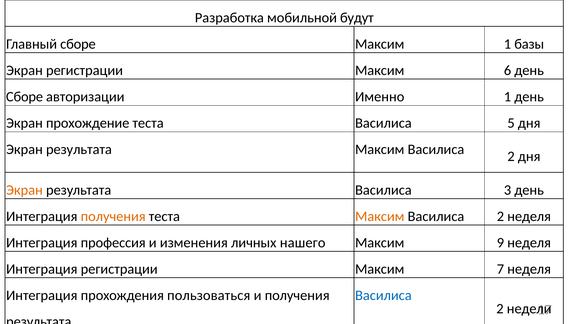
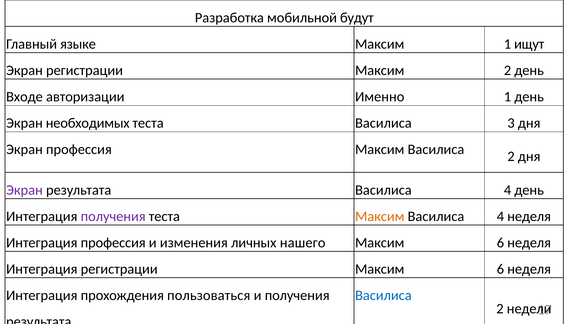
Главный сборе: сборе -> языке (78, 44)
базы: базы -> ищут (529, 44)
Максим 6: 6 -> 2 (508, 70)
Сборе: Сборе -> Входе (24, 97)
прохождение: прохождение -> необходимых (88, 123)
5: 5 -> 3 (511, 123)
результата: результата -> профессия (79, 150)
Экран colour: orange -> purple (24, 190)
результата Василиса 3: 3 -> 4 (508, 190)
получения colour: orange -> purple (113, 216)
2: 2 -> 4 (500, 216)
9: 9 -> 6 (500, 243)
регистрации Максим 7: 7 -> 6 (500, 269)
